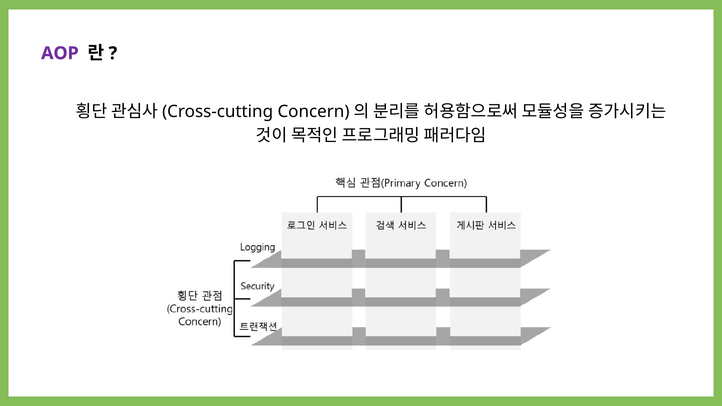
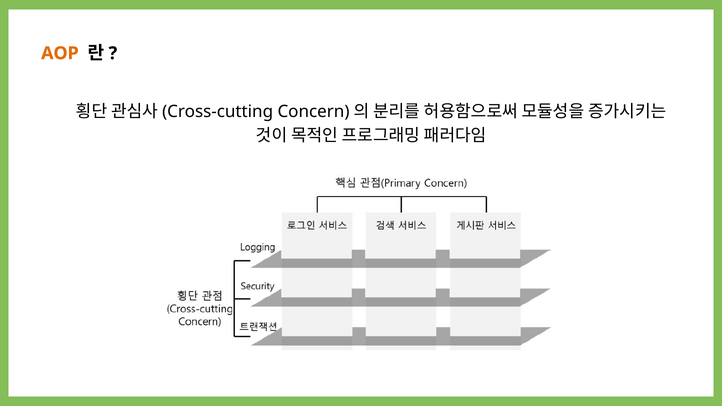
AOP colour: purple -> orange (60, 53)
